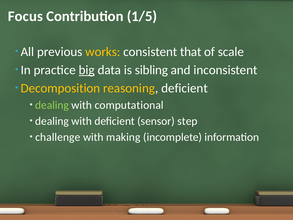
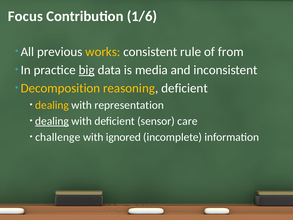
1/5: 1/5 -> 1/6 (142, 16)
that: that -> rule (191, 52)
scale: scale -> from (231, 52)
sibling: sibling -> media (151, 70)
dealing colour: light green -> yellow (52, 105)
computational: computational -> representation (129, 105)
dealing underline: none -> present (52, 121)
step: step -> care (187, 121)
making: making -> ignored (123, 137)
